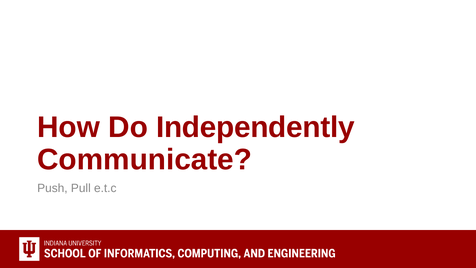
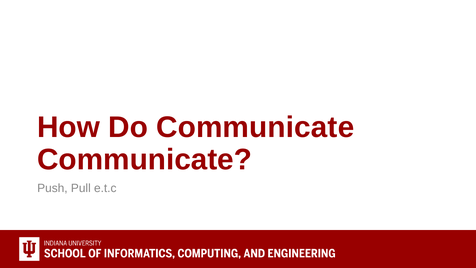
Do Independently: Independently -> Communicate (255, 127)
